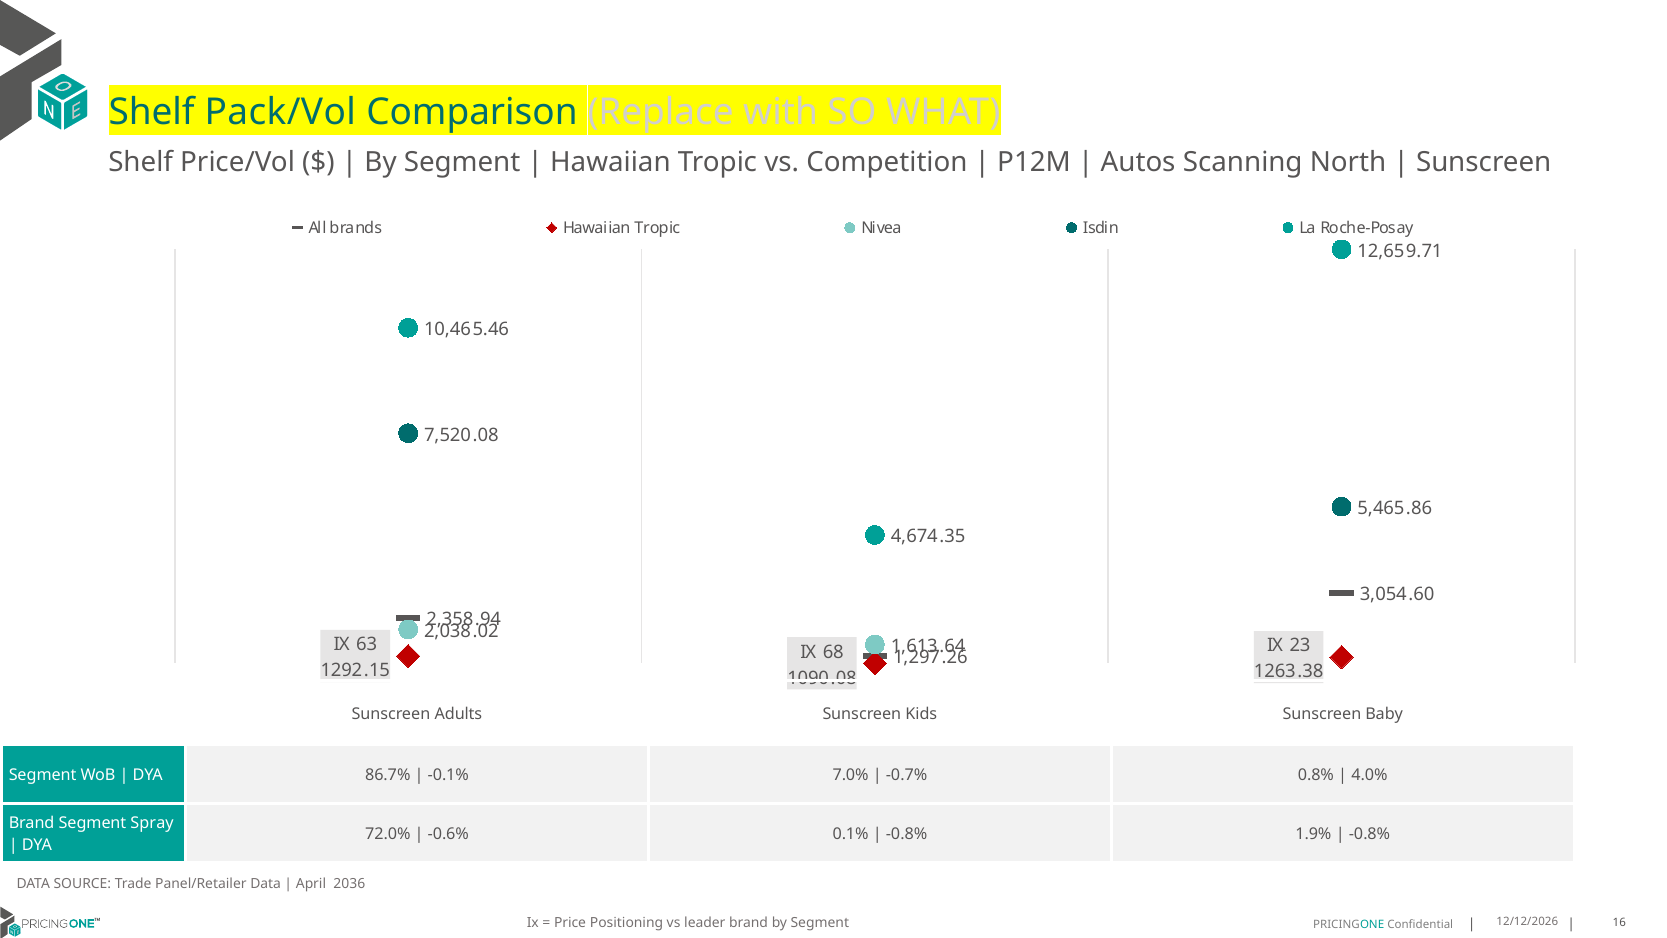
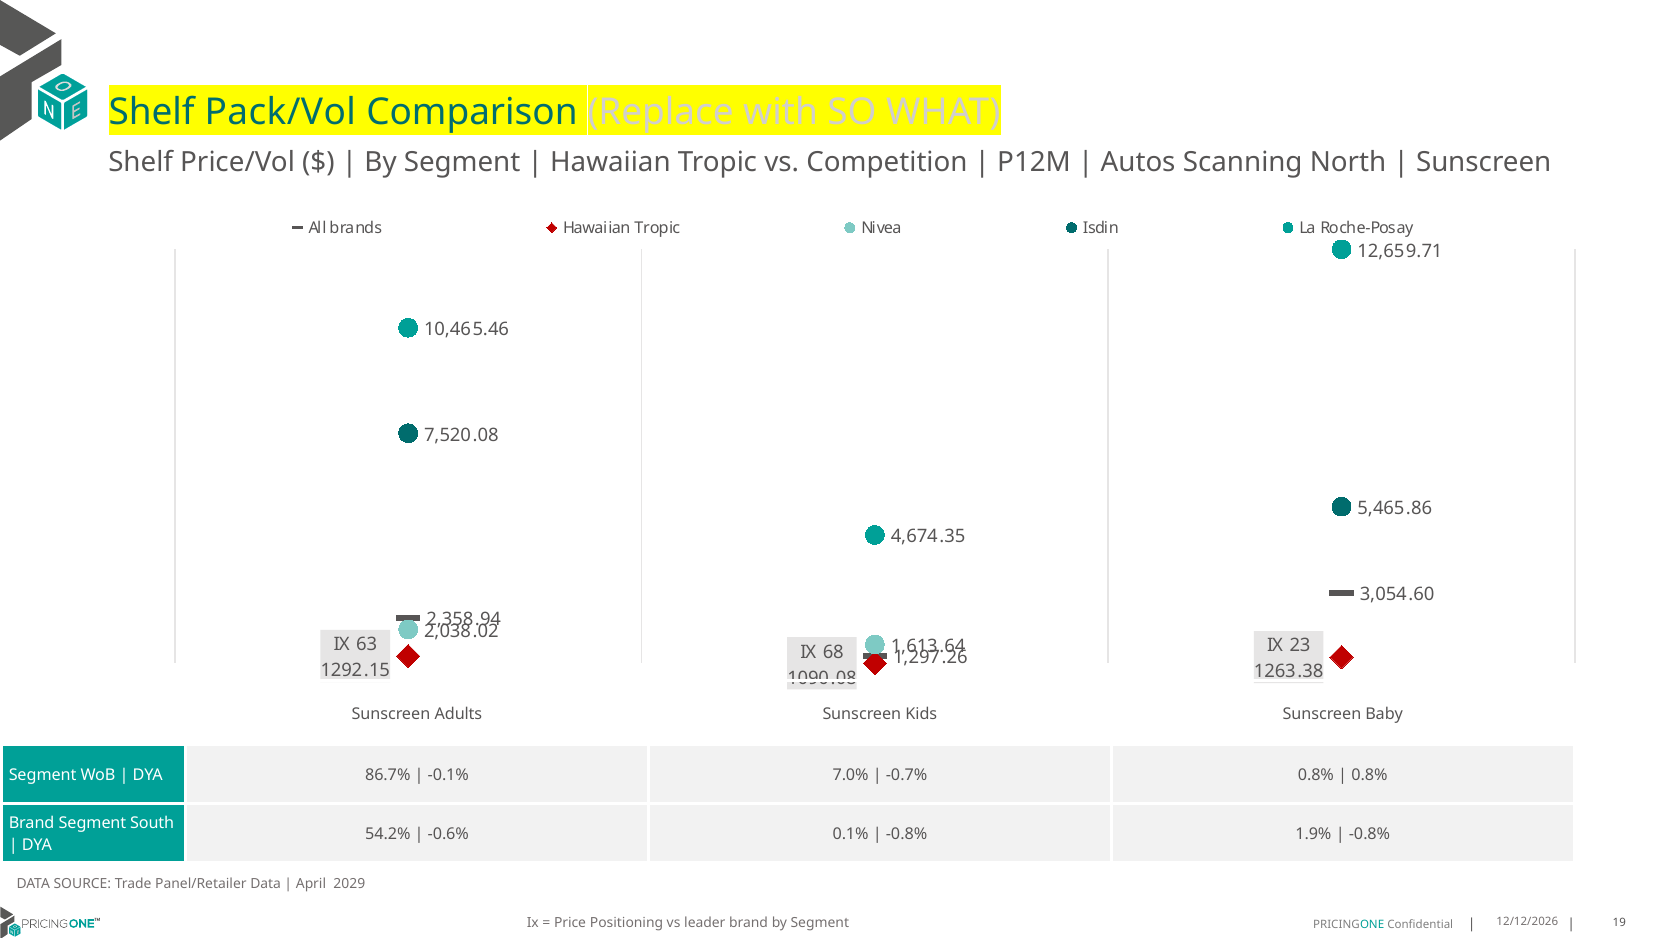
4.0%: 4.0% -> 0.8% (1369, 775)
Spray: Spray -> South (152, 823)
72.0%: 72.0% -> 54.2% (388, 834)
2036: 2036 -> 2029 (349, 883)
16: 16 -> 19 (1619, 922)
